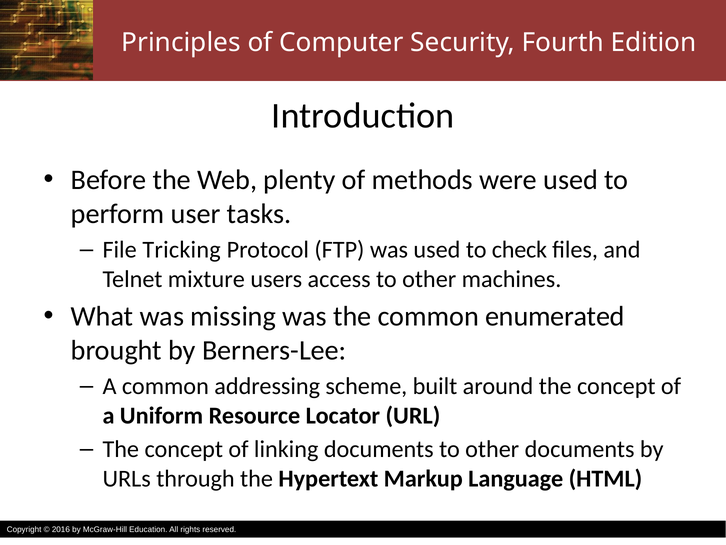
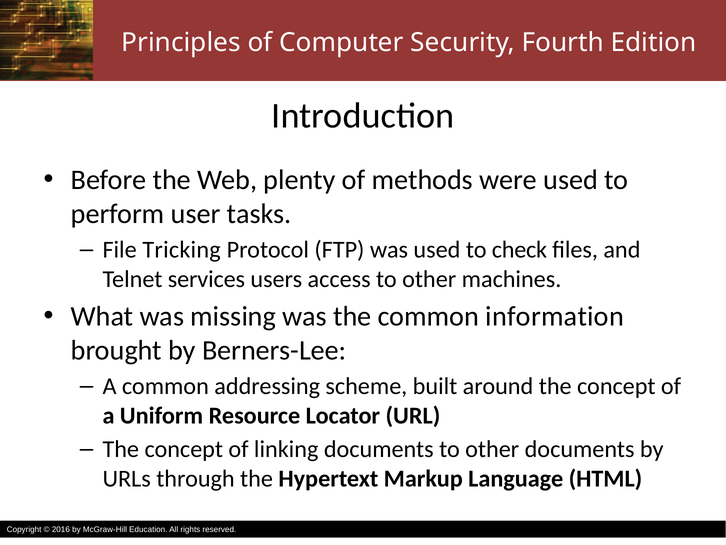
mixture: mixture -> services (206, 279)
enumerated: enumerated -> information (555, 316)
